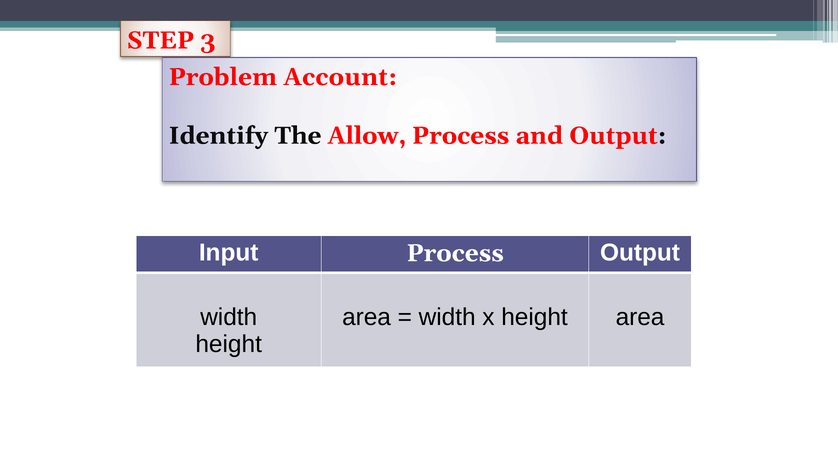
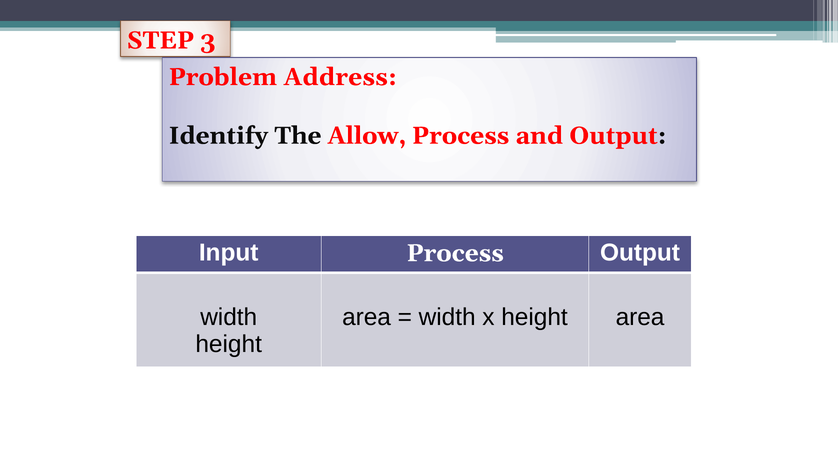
Account: Account -> Address (340, 77)
